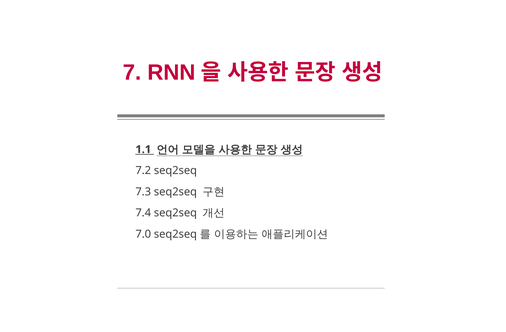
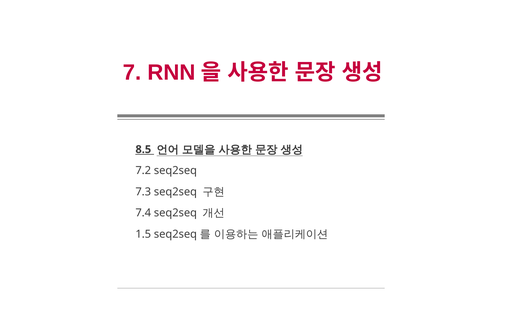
1.1: 1.1 -> 8.5 (143, 150)
7.0: 7.0 -> 1.5 (143, 234)
